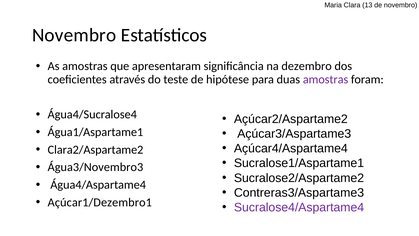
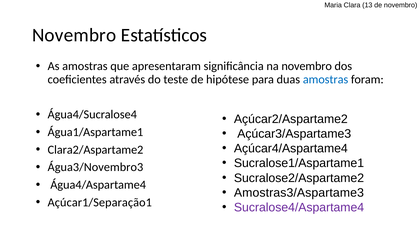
na dezembro: dezembro -> novembro (307, 66)
amostras colour: purple -> blue (326, 79)
Contreras3/Aspartame3: Contreras3/Aspartame3 -> Amostras3/Aspartame3 (299, 192)
Açúcar1/Dezembro1: Açúcar1/Dezembro1 -> Açúcar1/Separação1 (100, 202)
